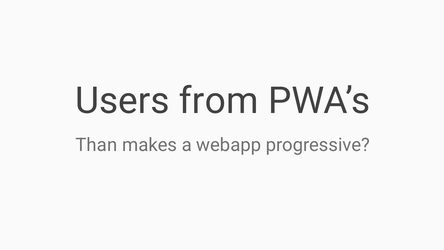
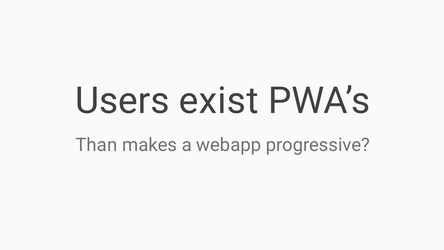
from: from -> exist (219, 101)
